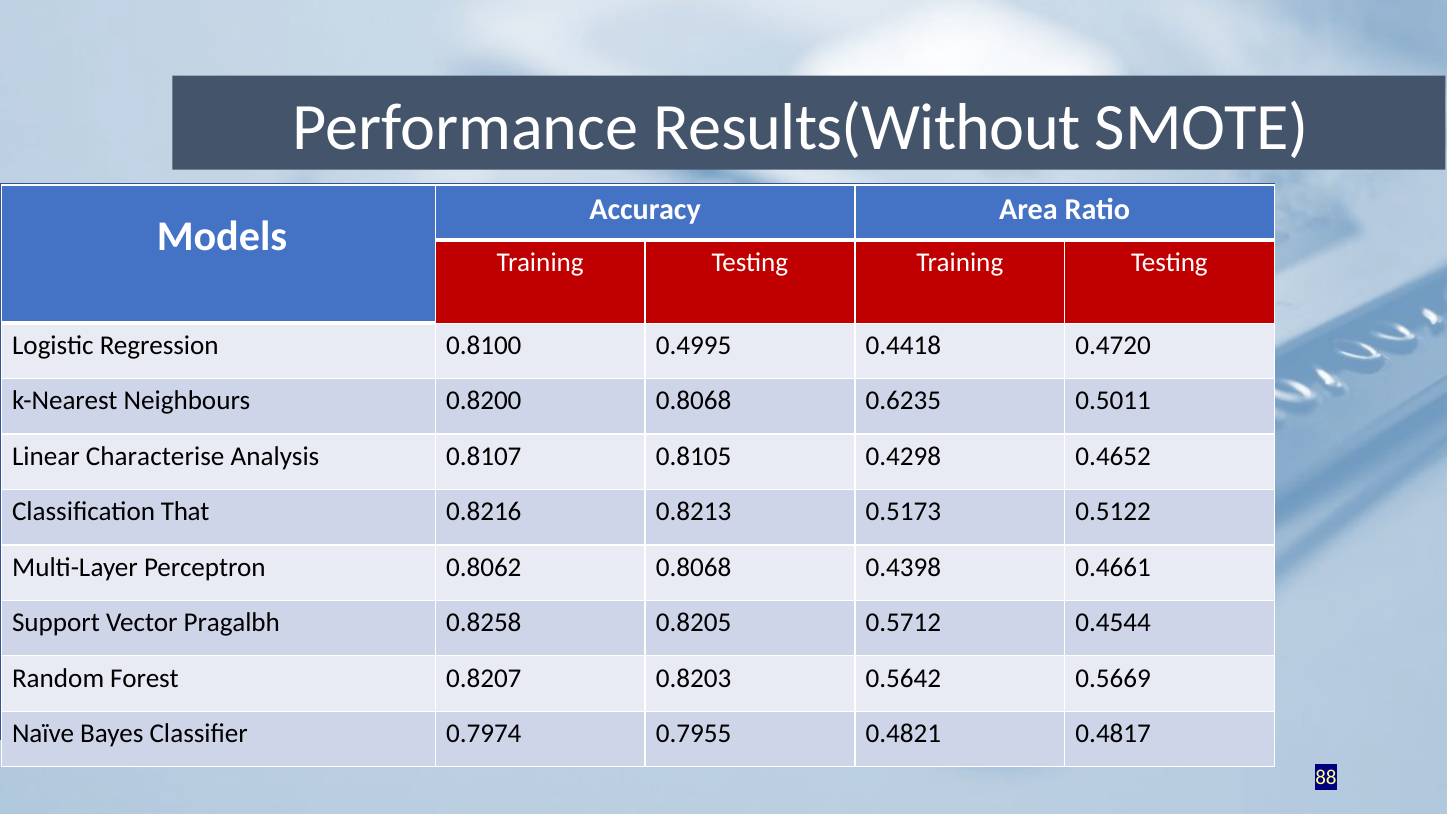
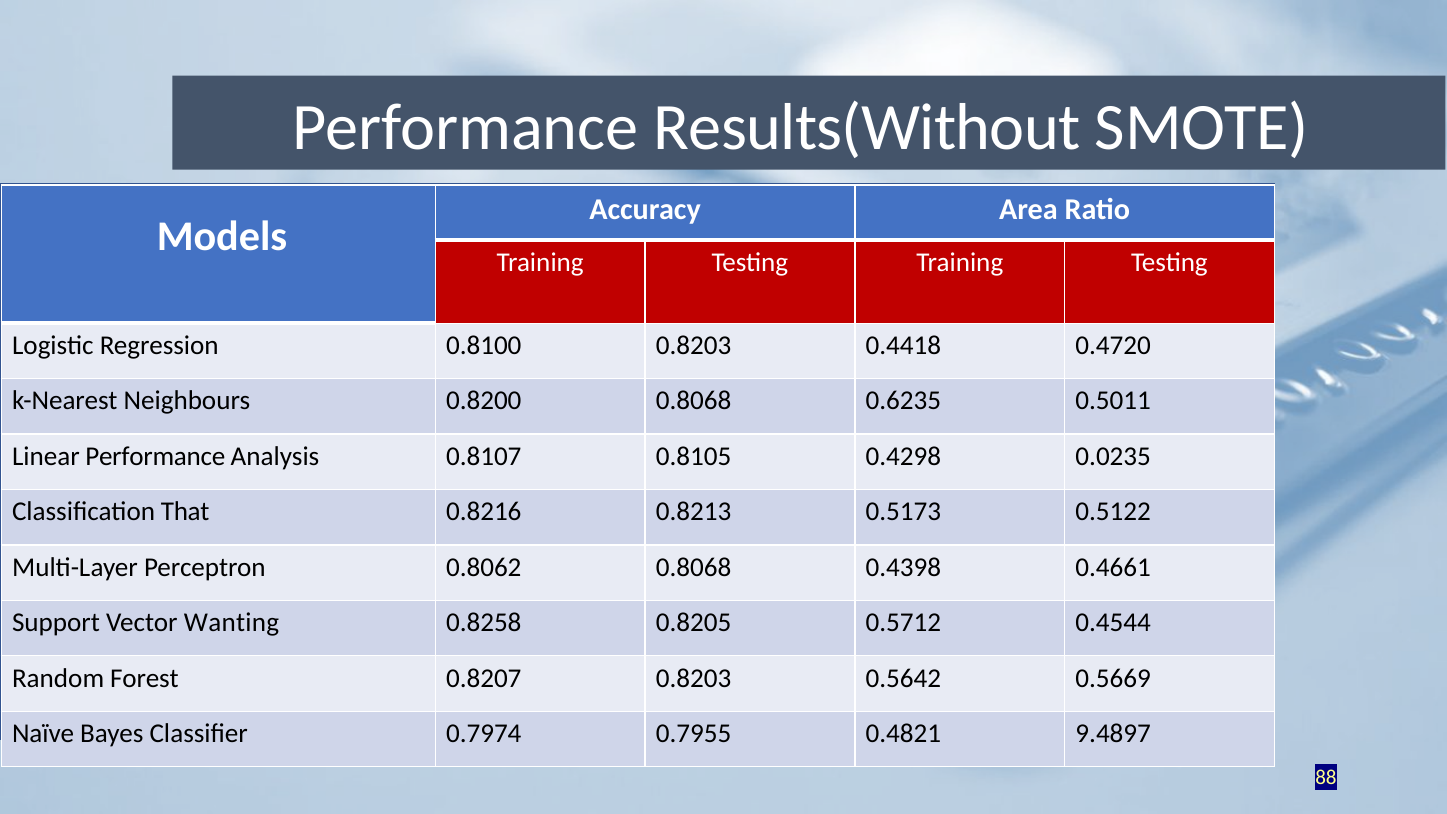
0.8100 0.4995: 0.4995 -> 0.8203 (694, 346)
Linear Characterise: Characterise -> Performance (155, 456)
0.4652: 0.4652 -> 0.0235 (1113, 456)
Pragalbh: Pragalbh -> Wanting (232, 623)
0.4817: 0.4817 -> 9.4897 (1113, 733)
